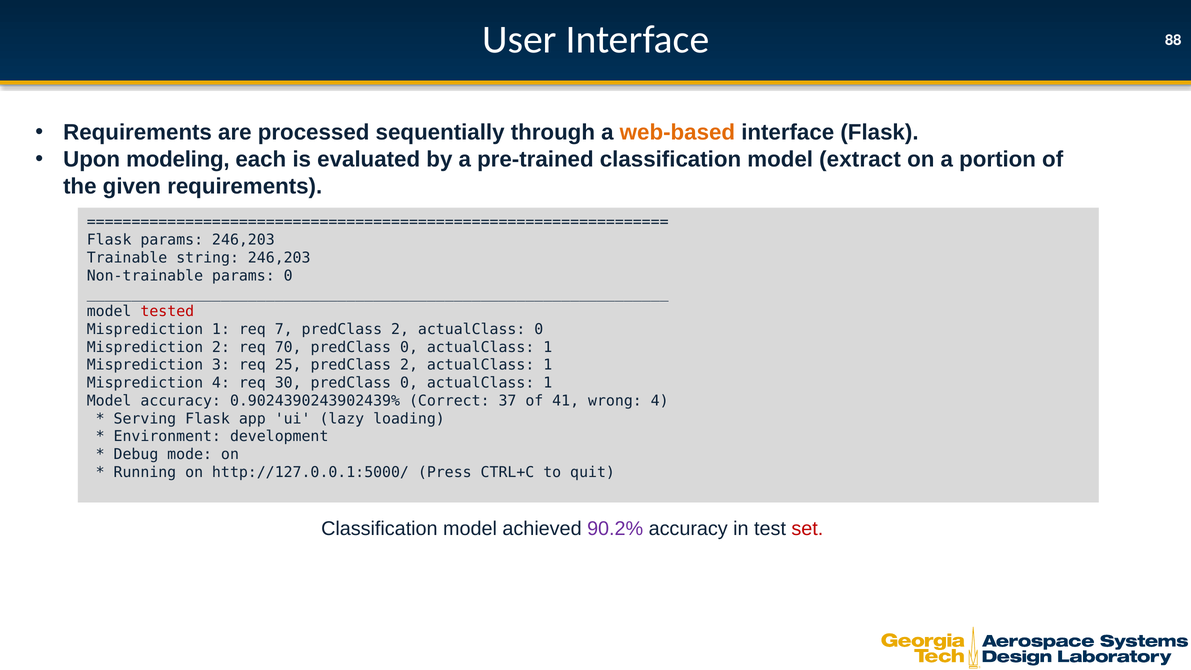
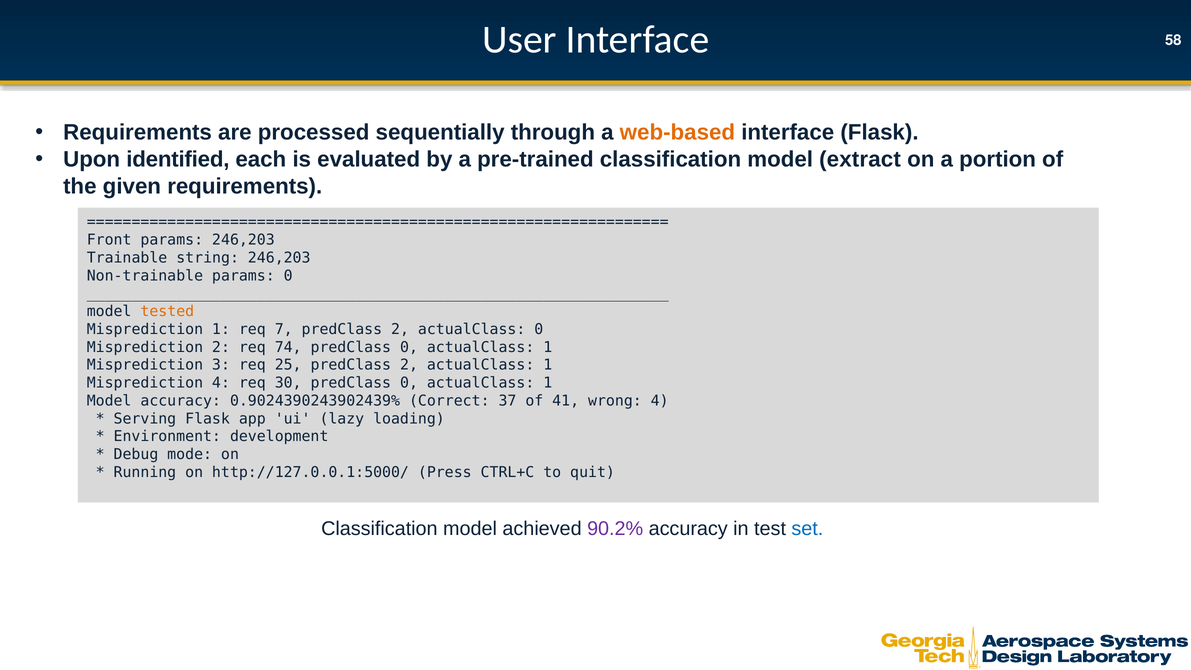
88: 88 -> 58 (1173, 40)
modeling: modeling -> identified (178, 159)
Flask: Flask -> Front (109, 240)
tested colour: red -> orange (167, 311)
70: 70 -> 74 (288, 347)
set colour: red -> blue (807, 529)
